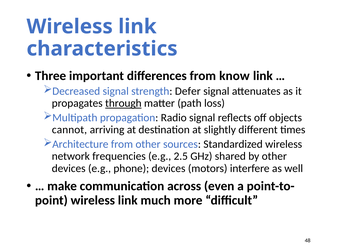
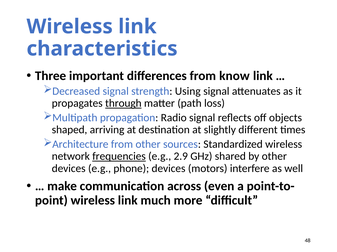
Defer: Defer -> Using (188, 91)
cannot: cannot -> shaped (70, 130)
frequencies underline: none -> present (119, 157)
2.5: 2.5 -> 2.9 (181, 157)
